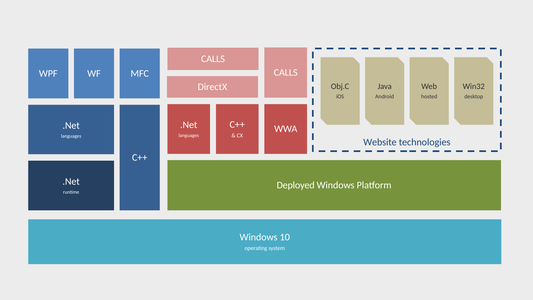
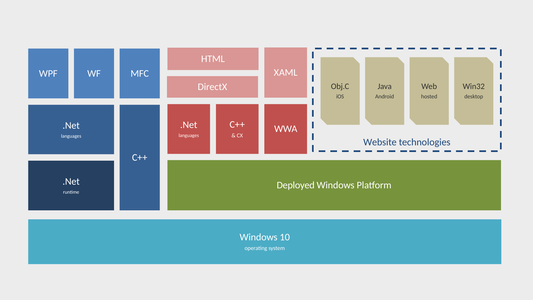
CALLS: CALLS -> HTML (213, 59)
CALLS: CALLS -> XAML (286, 72)
